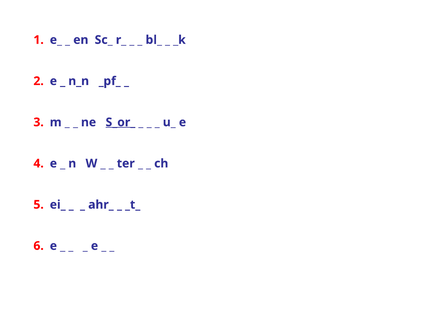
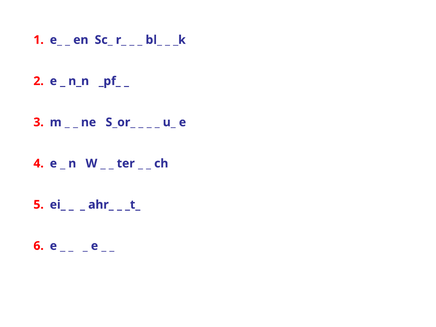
S_or_ underline: present -> none (120, 122)
